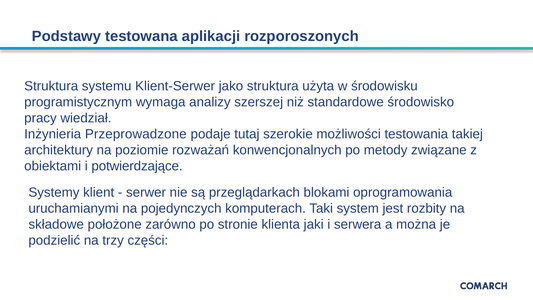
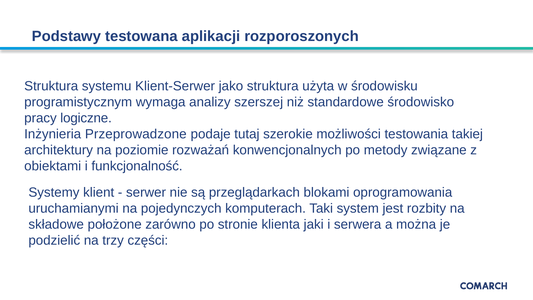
wiedział: wiedział -> logiczne (86, 118)
potwierdzające: potwierdzające -> funkcjonalność (137, 166)
